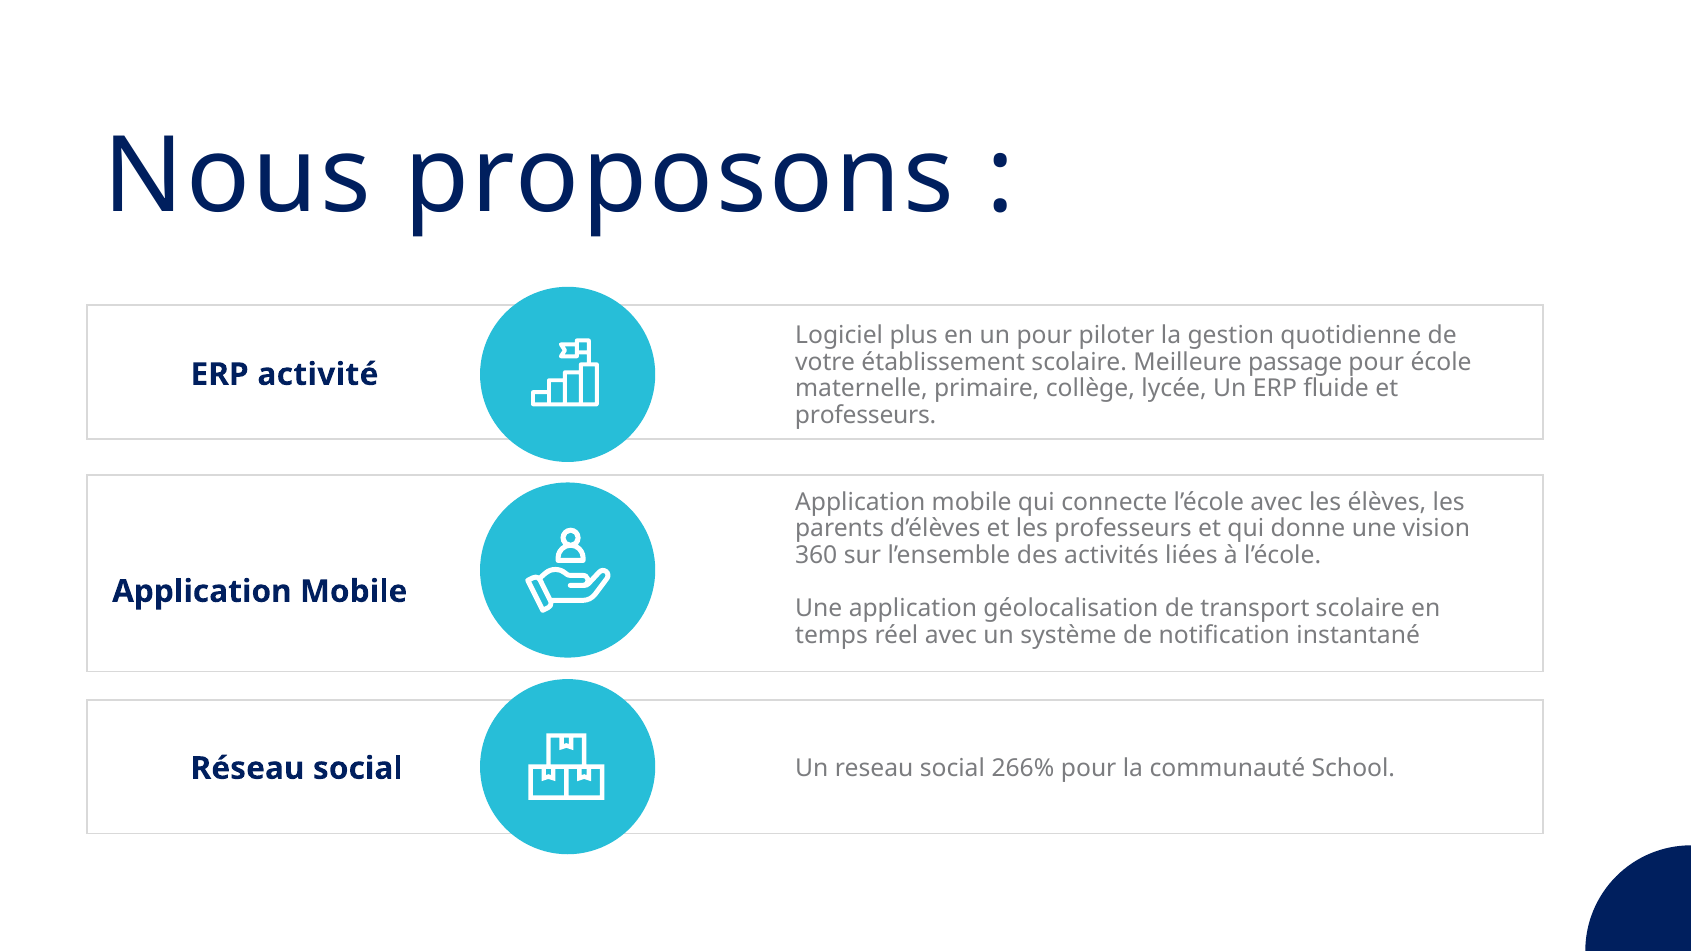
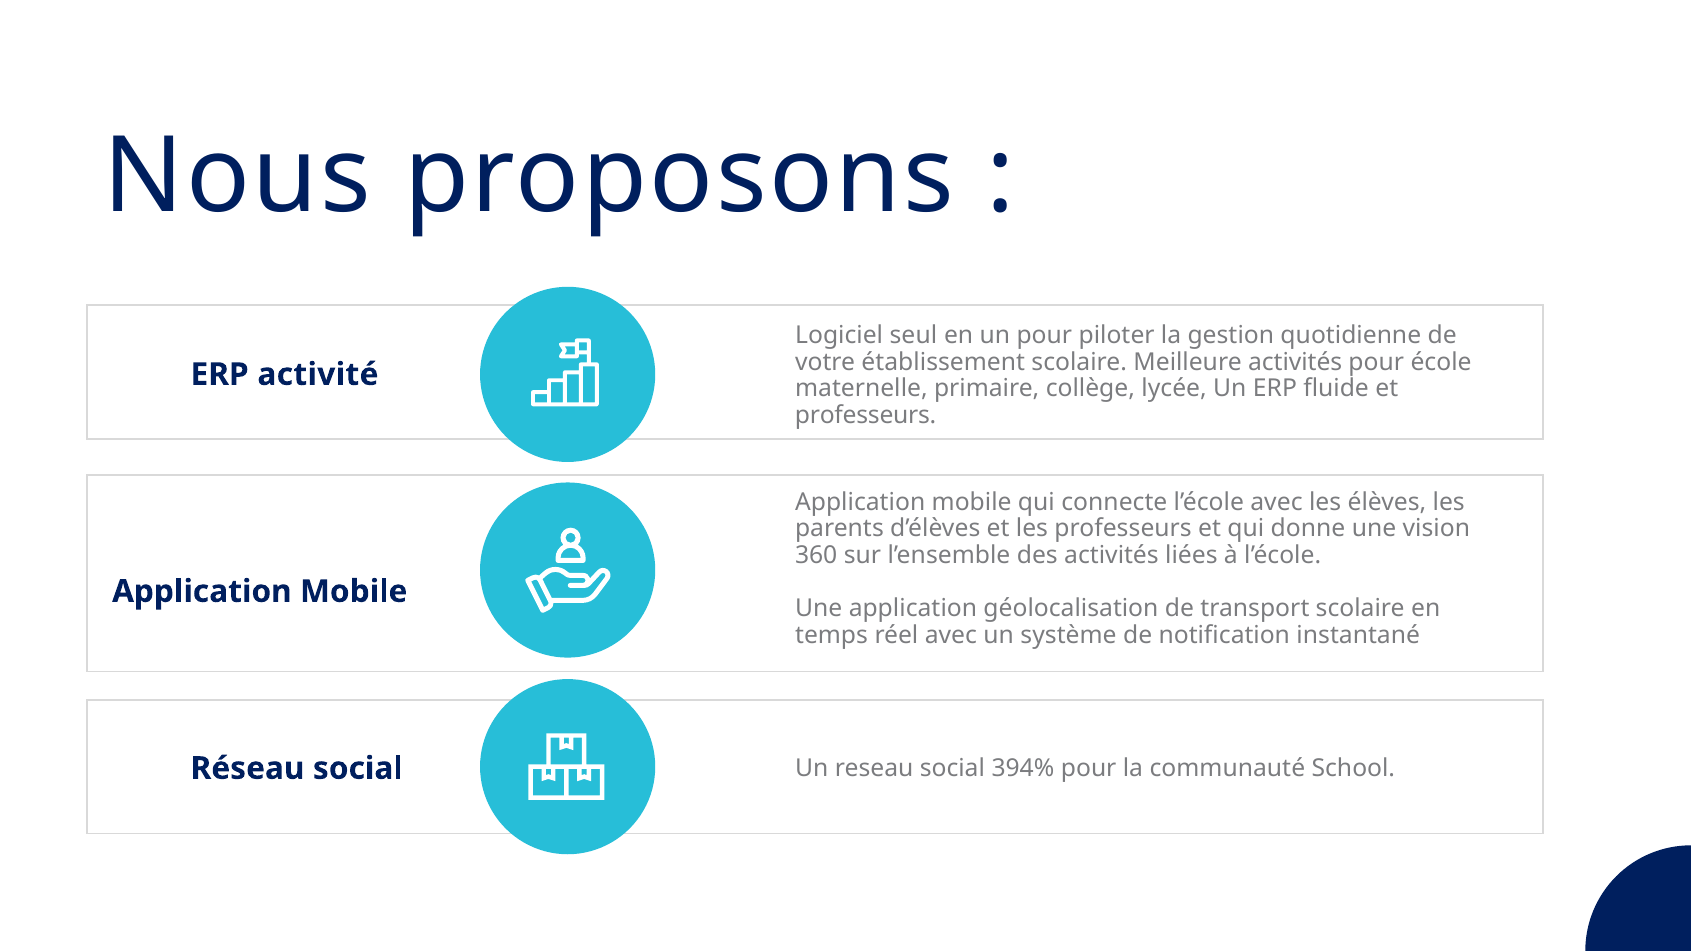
plus: plus -> seul (913, 335)
Meilleure passage: passage -> activités (1295, 362)
266%: 266% -> 394% (1023, 769)
